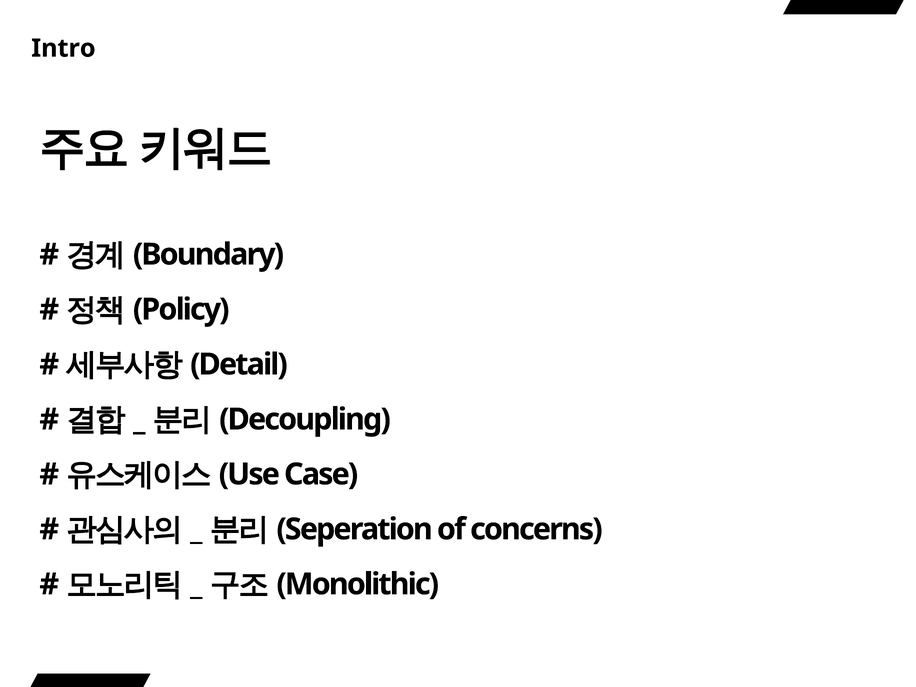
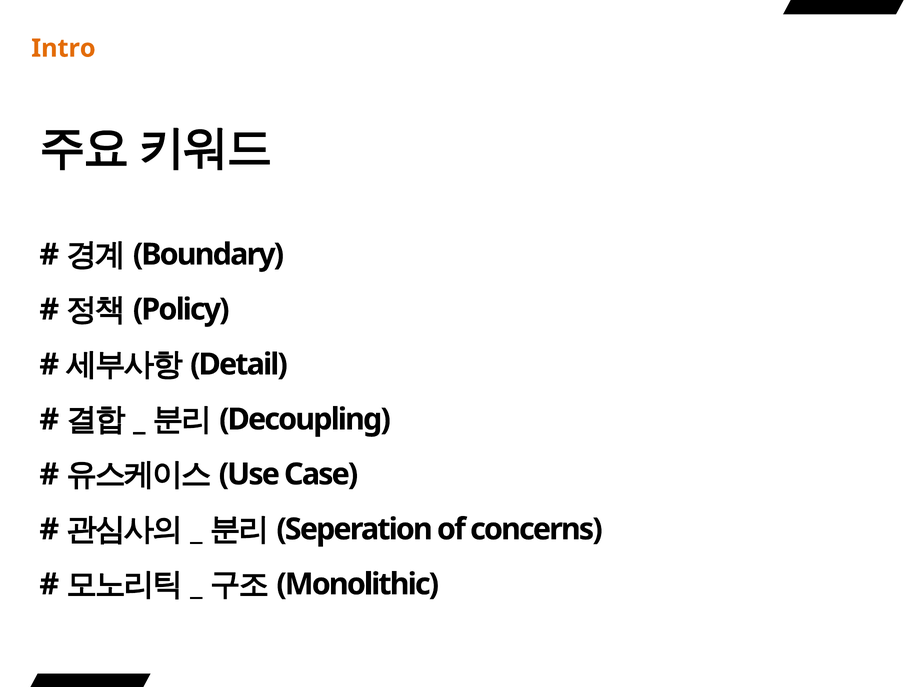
Intro colour: black -> orange (63, 48)
